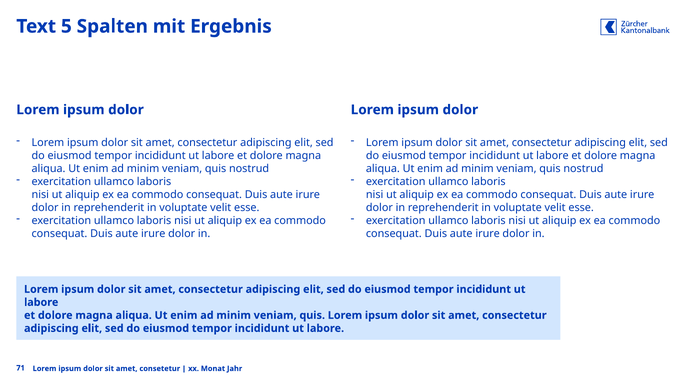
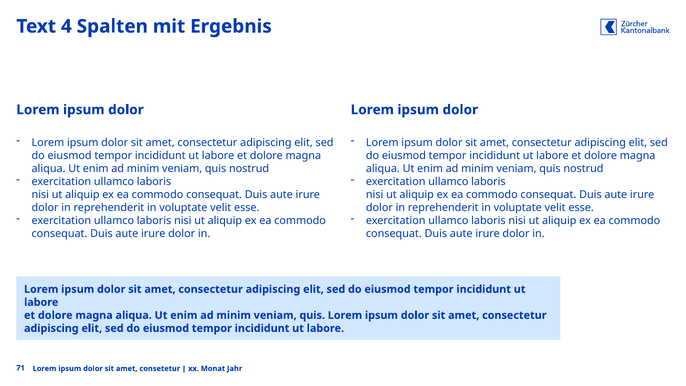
5: 5 -> 4 (66, 26)
